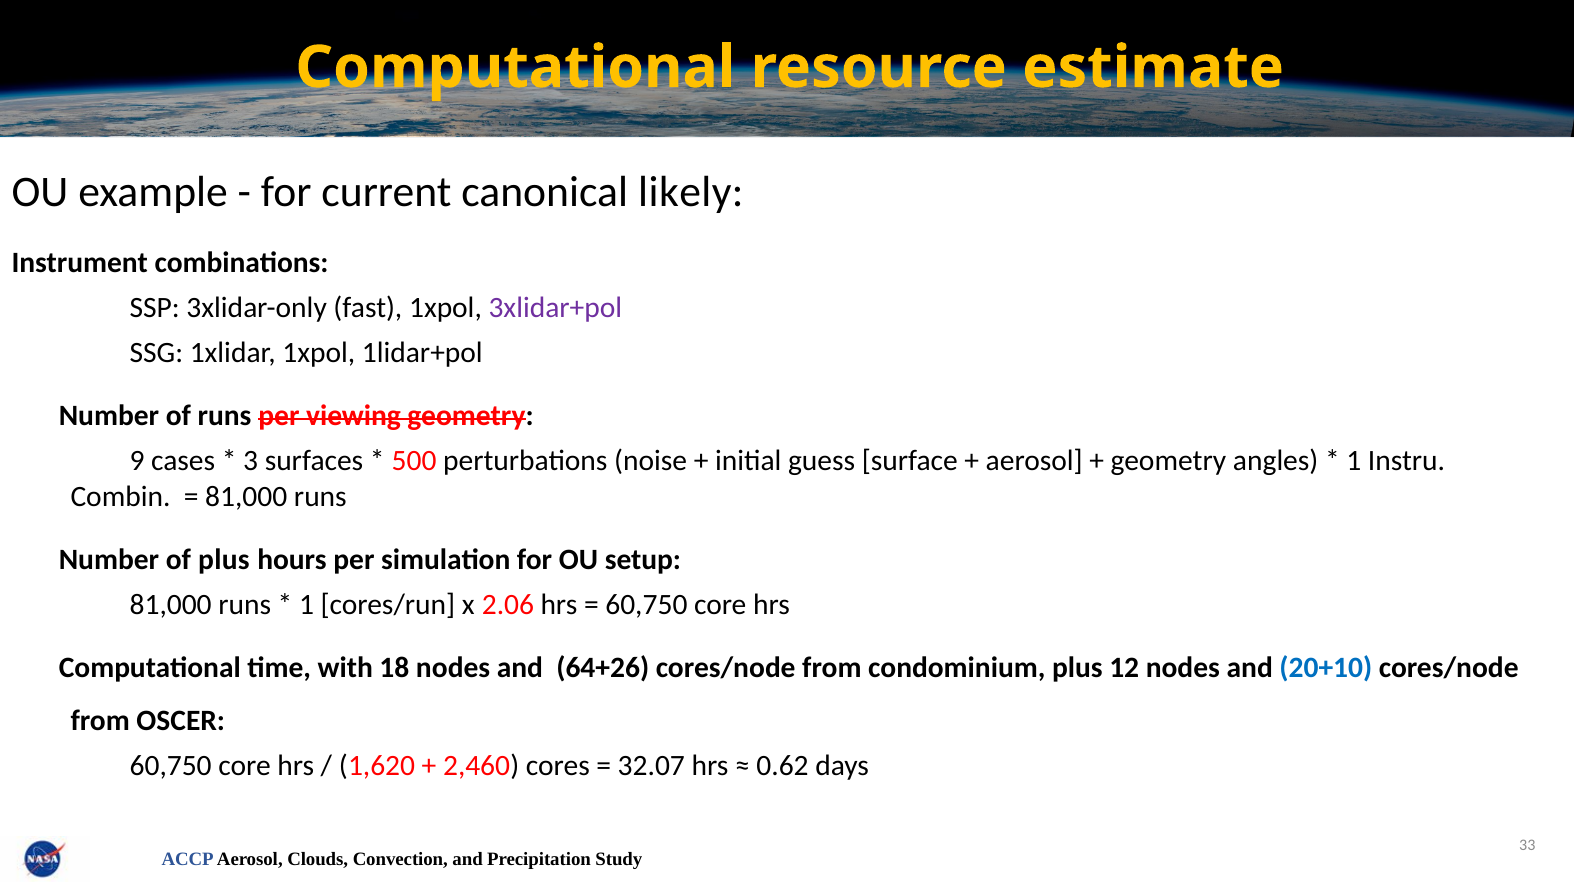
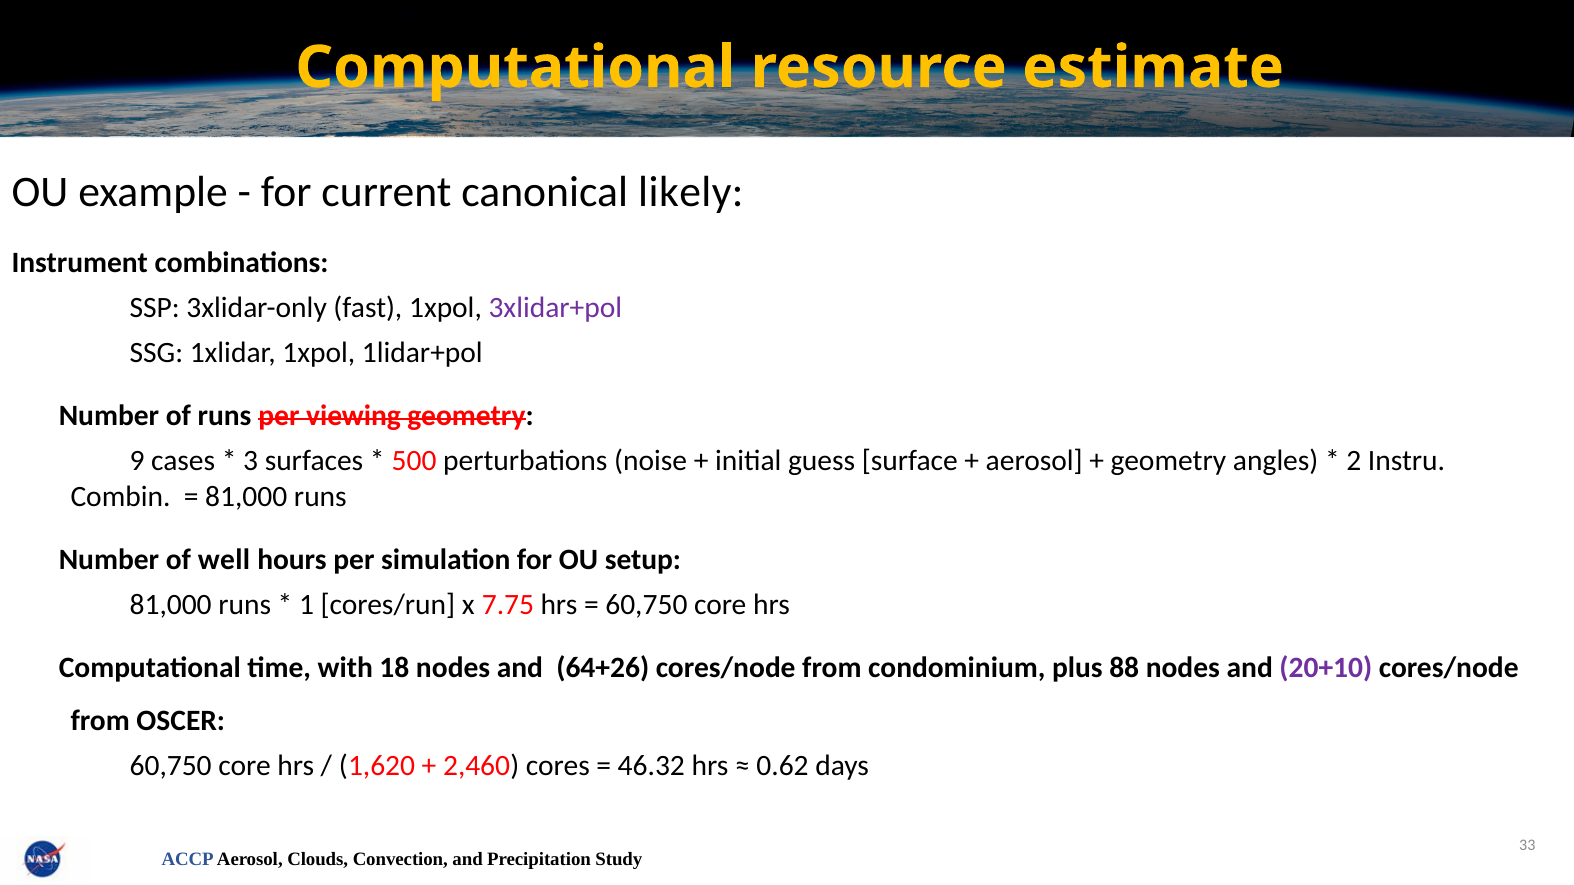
1: 1 -> 2 (1354, 461)
of plus: plus -> well (224, 560)
2.06: 2.06 -> 7.75 (508, 605)
12: 12 -> 88 (1124, 668)
20+10 colour: blue -> purple (1326, 668)
32.07: 32.07 -> 46.32 (651, 766)
